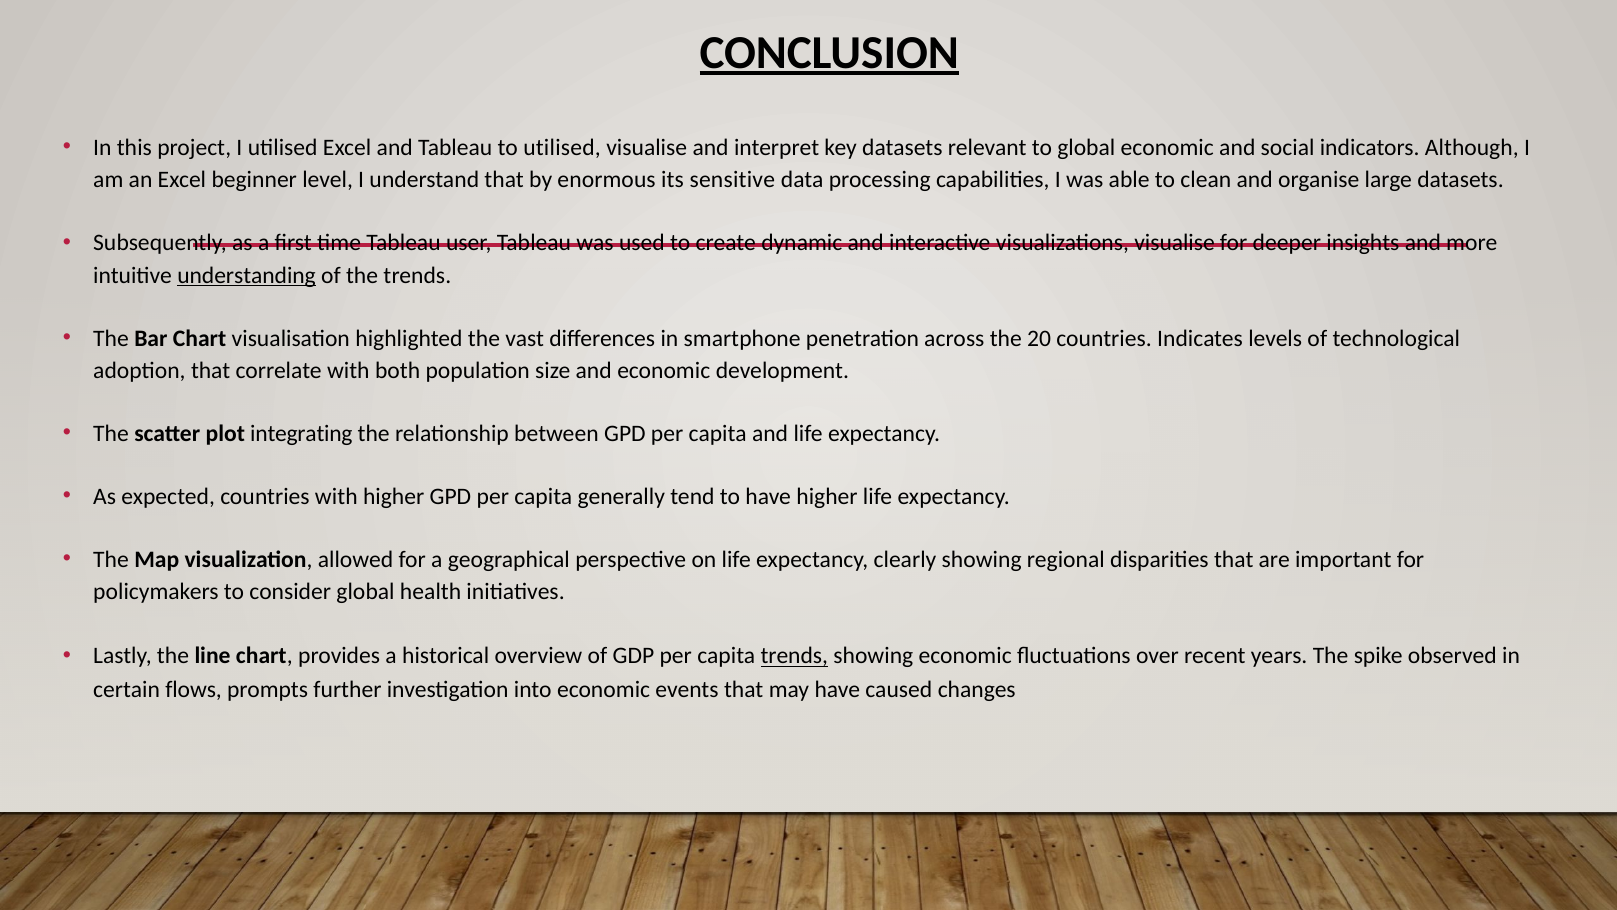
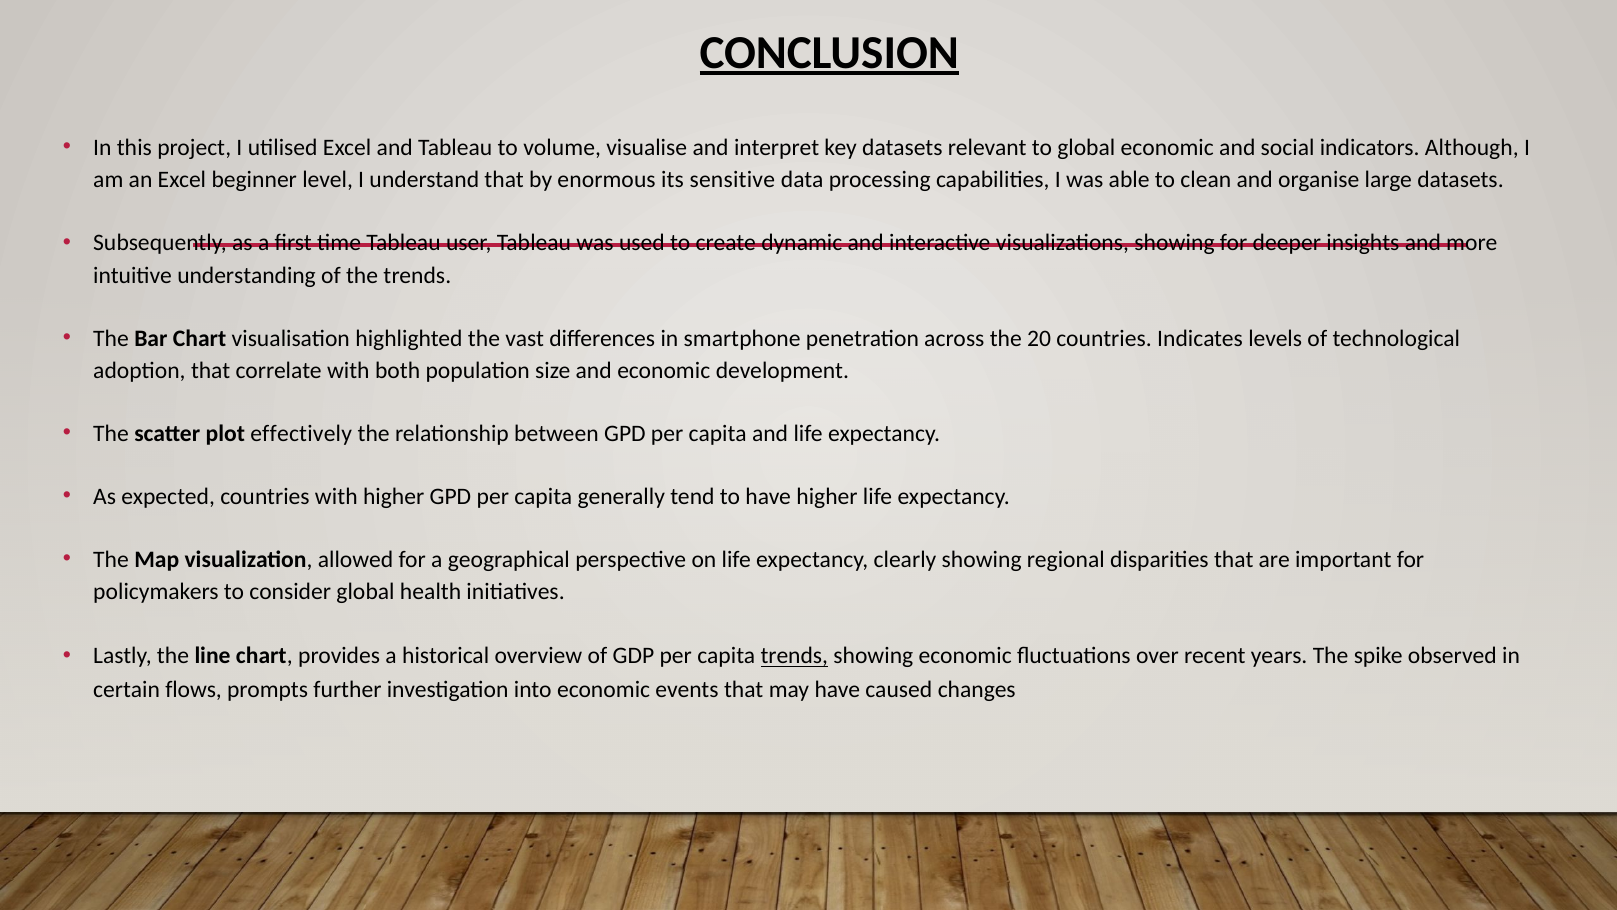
to utilised: utilised -> volume (562, 147)
visualizations visualise: visualise -> showing (1174, 243)
understanding underline: present -> none (247, 275)
integrating: integrating -> effectively (301, 433)
